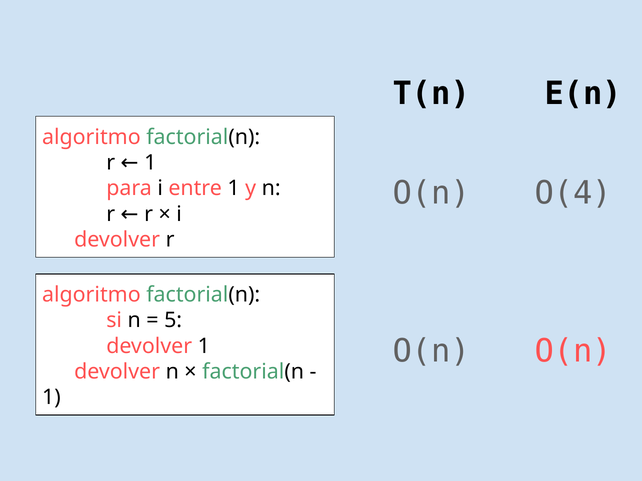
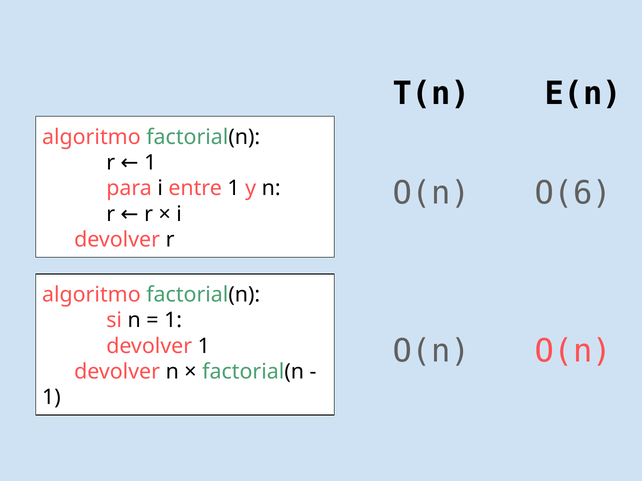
O(4: O(4 -> O(6 (573, 194)
5: 5 -> 1 (173, 321)
